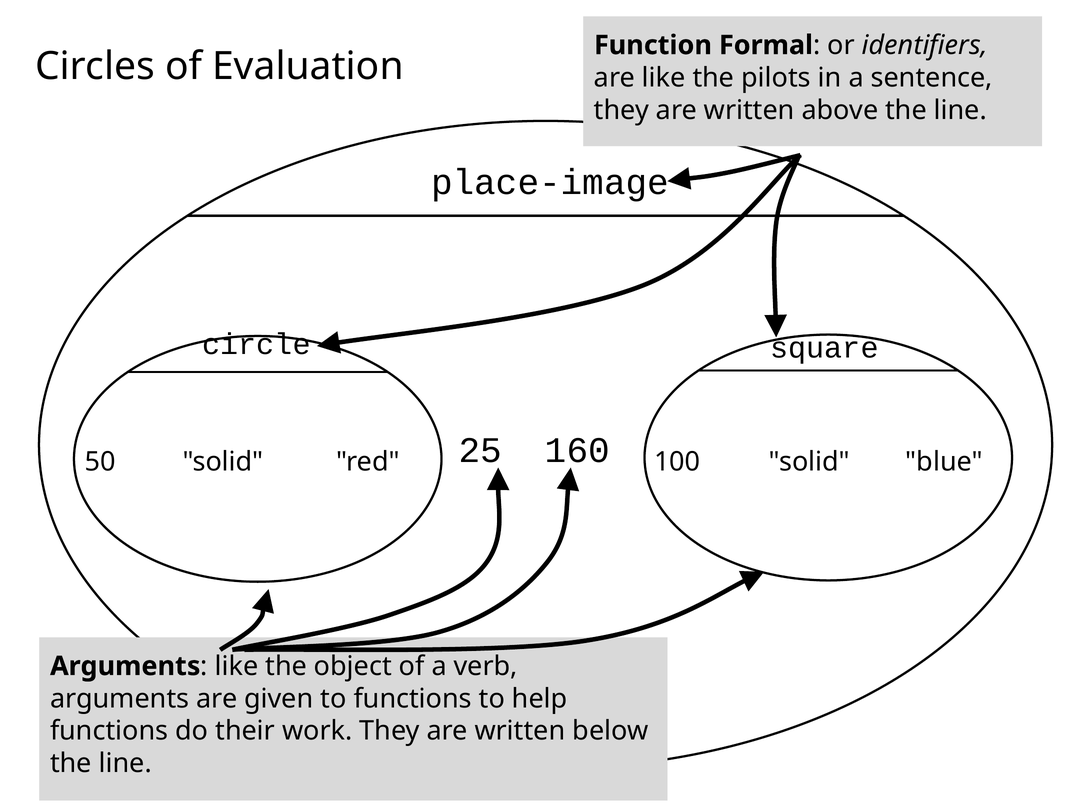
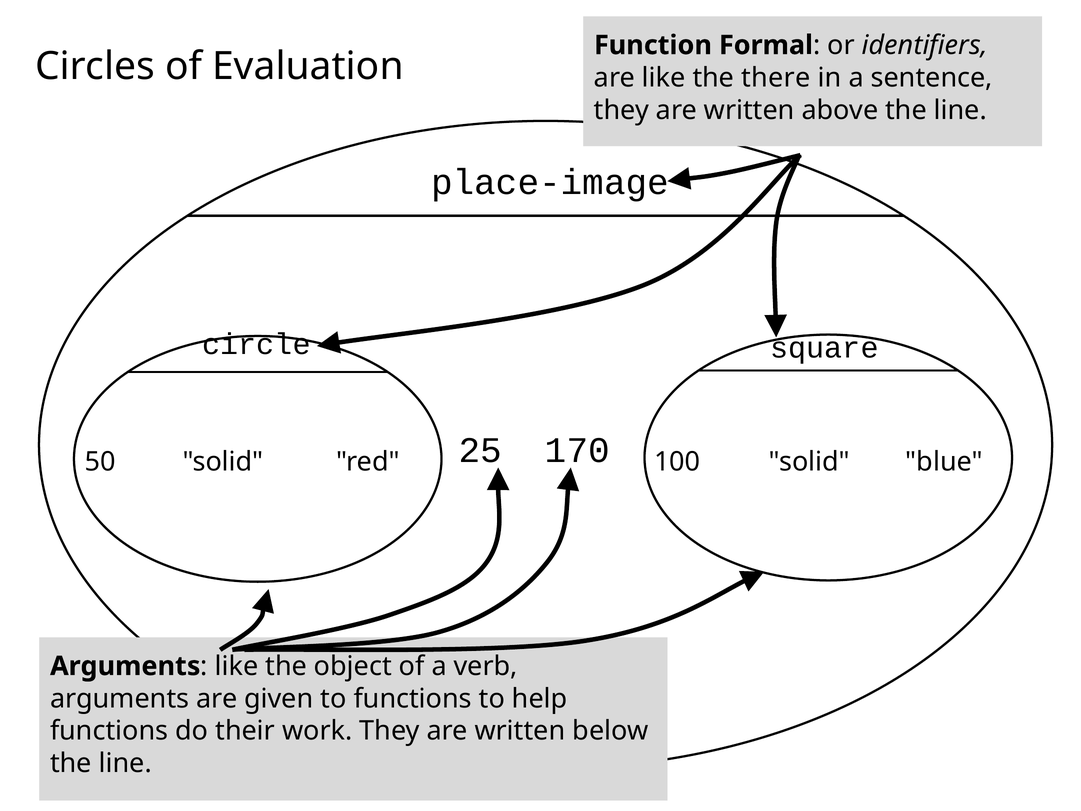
pilots: pilots -> there (776, 78)
160: 160 -> 170 (577, 450)
